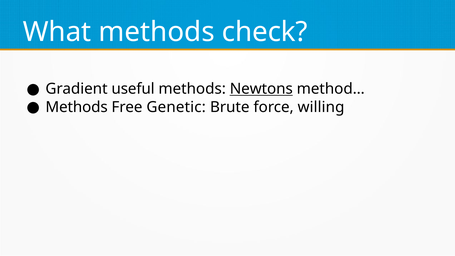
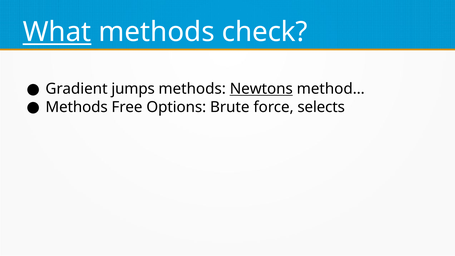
What underline: none -> present (57, 32)
useful: useful -> jumps (133, 89)
Genetic: Genetic -> Options (176, 107)
willing: willing -> selects (321, 107)
